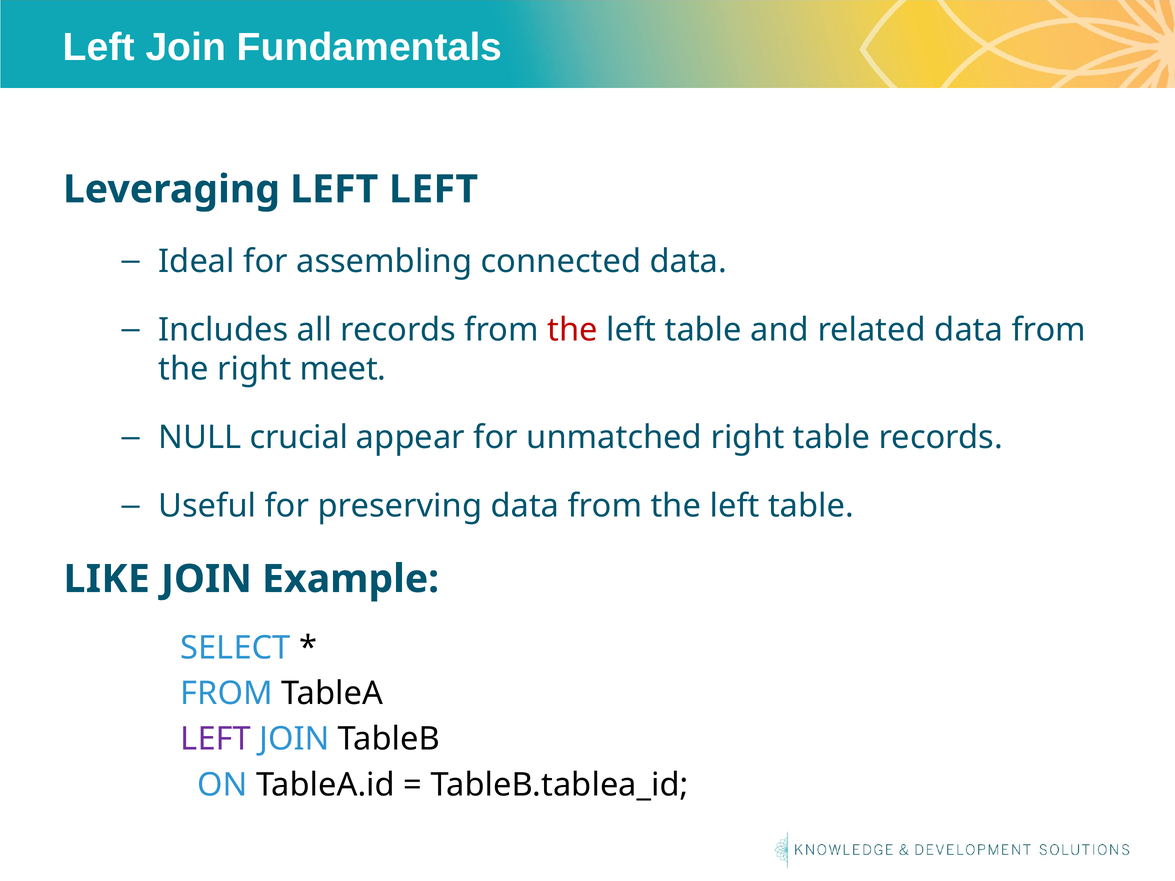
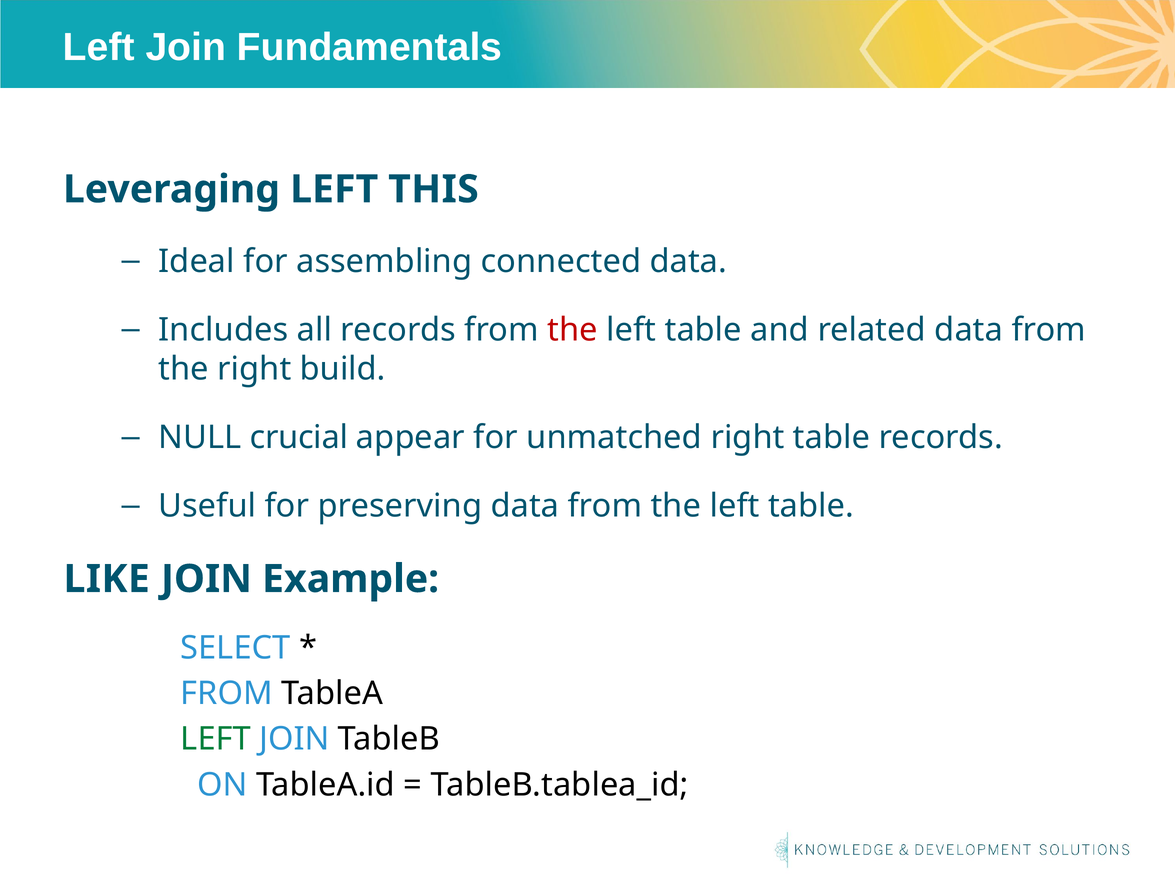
LEFT LEFT: LEFT -> THIS (433, 189)
meet: meet -> build (343, 369)
LEFT colour: purple -> green (216, 739)
